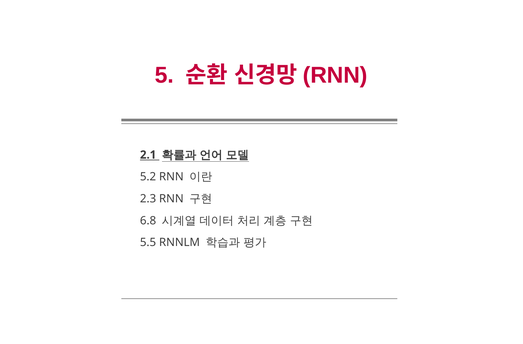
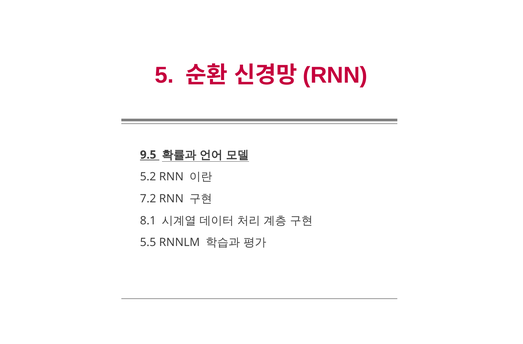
2.1: 2.1 -> 9.5 (148, 155)
2.3: 2.3 -> 7.2 (148, 198)
6.8: 6.8 -> 8.1 (148, 220)
